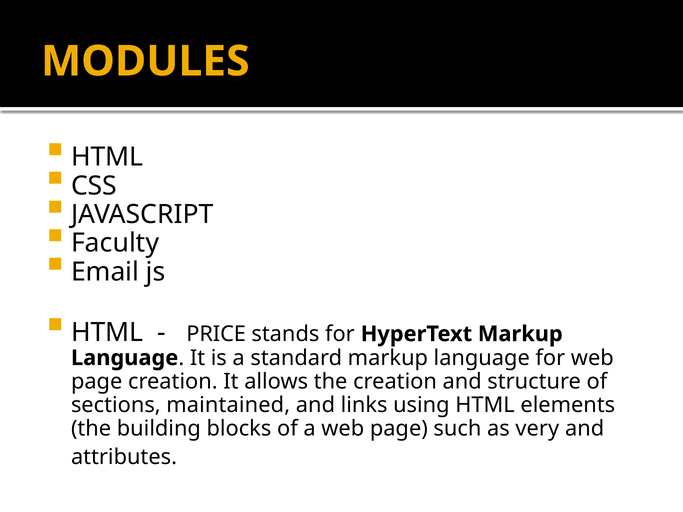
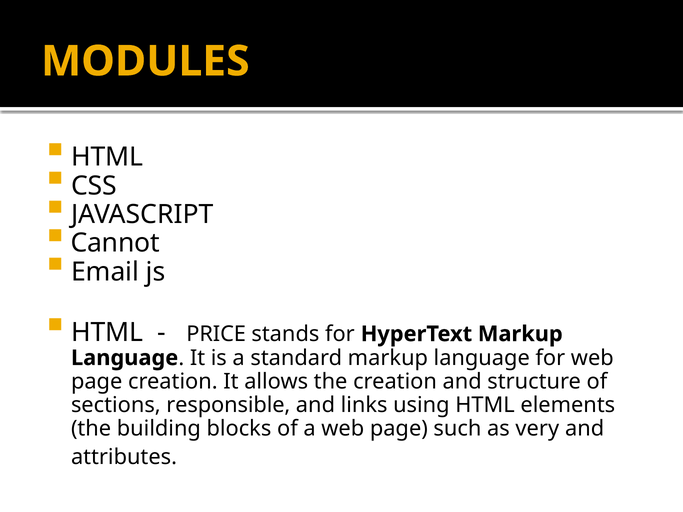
Faculty: Faculty -> Cannot (115, 243)
maintained: maintained -> responsible (228, 405)
